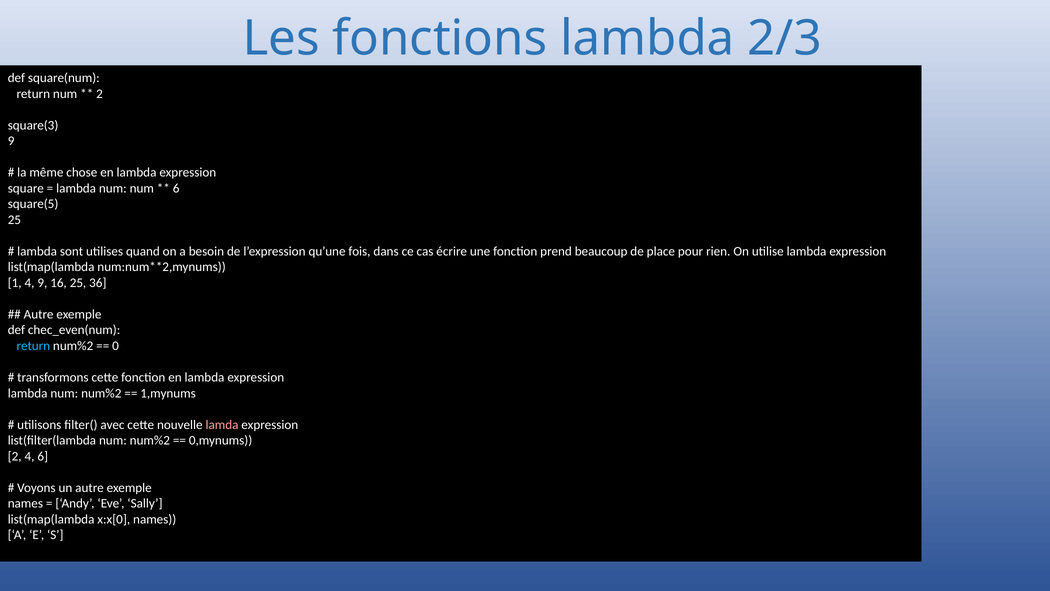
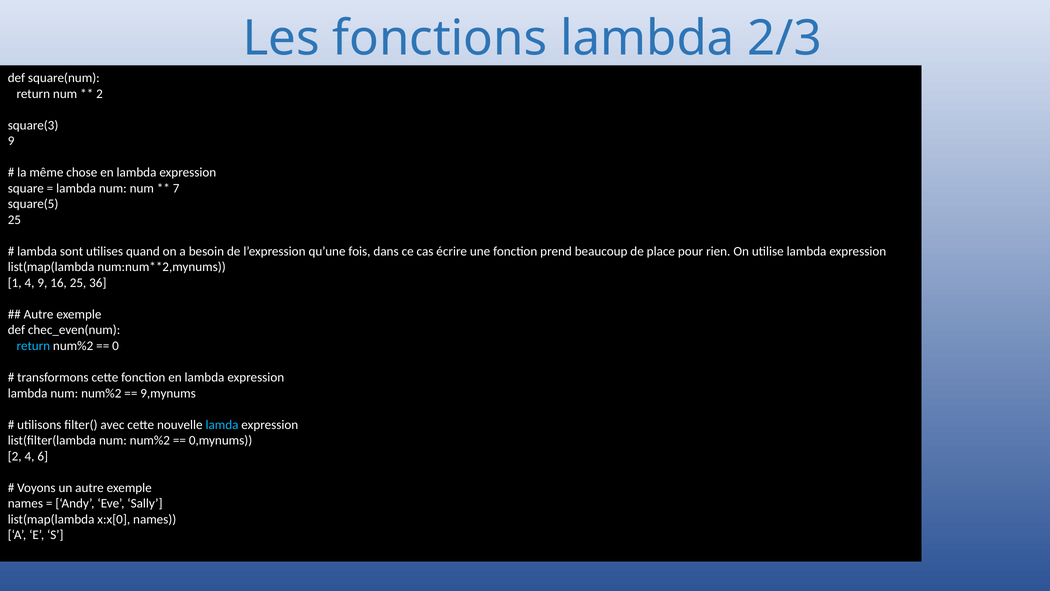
6: 6 -> 7 (176, 188)
1,mynums: 1,mynums -> 9,mynums (168, 393)
lamda colour: pink -> light blue (222, 424)
